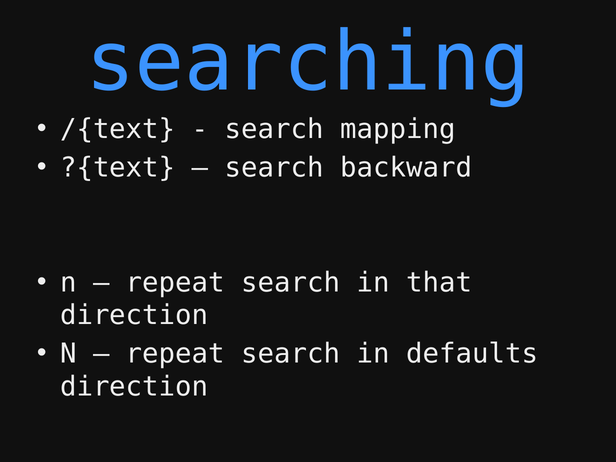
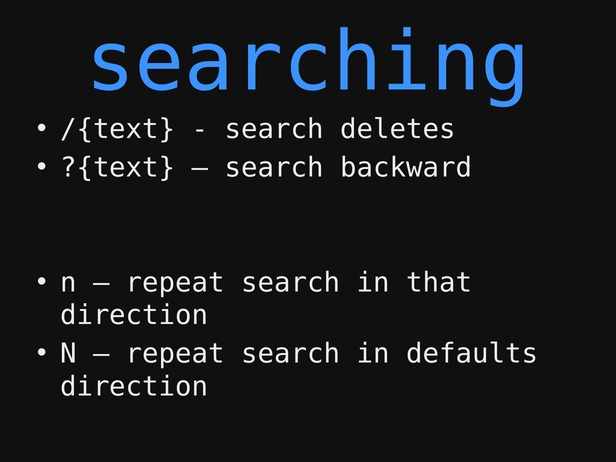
mapping: mapping -> deletes (398, 129)
